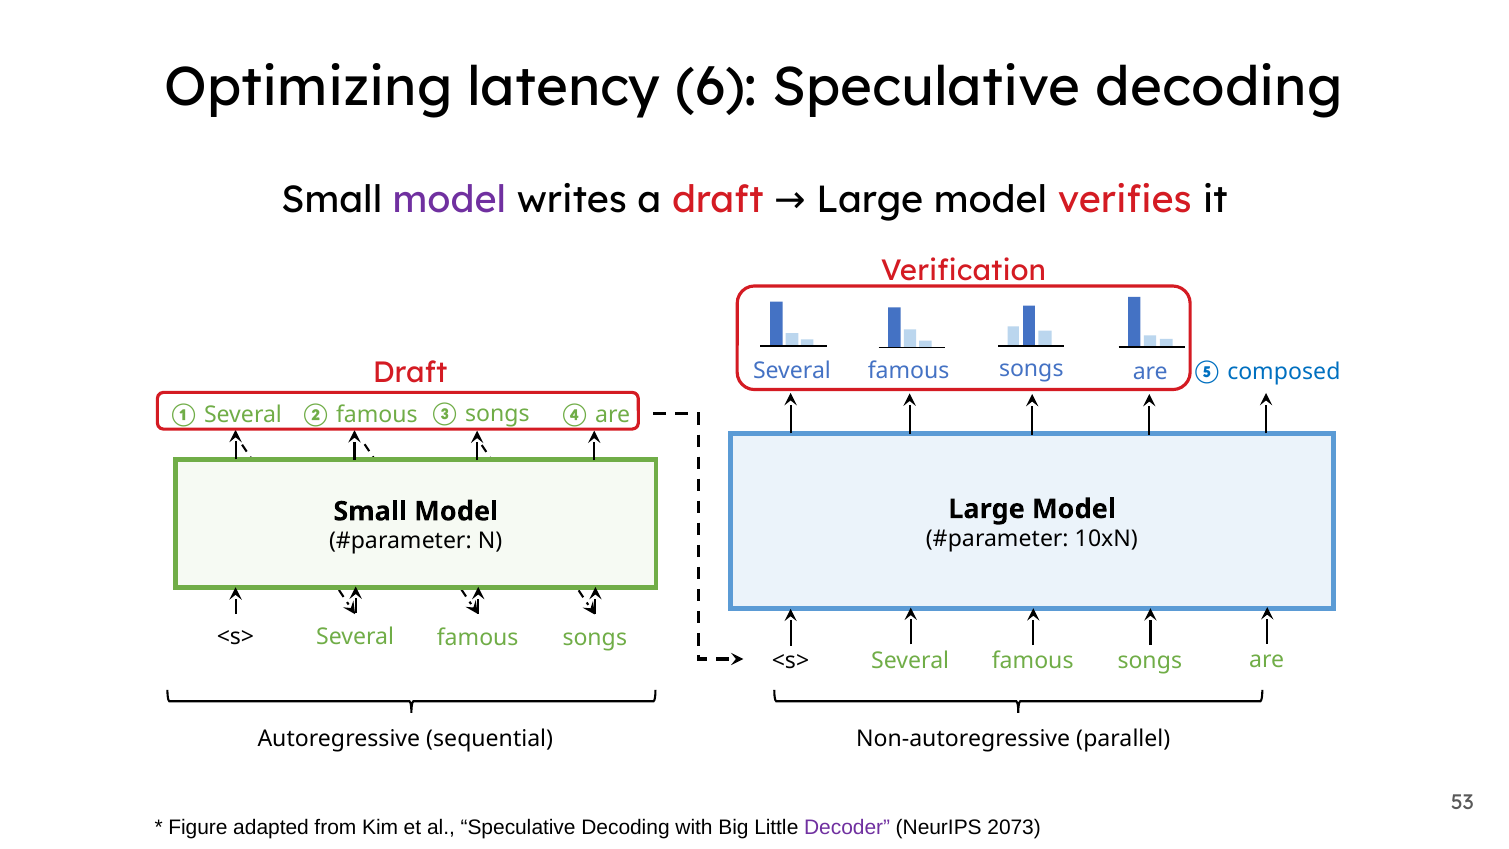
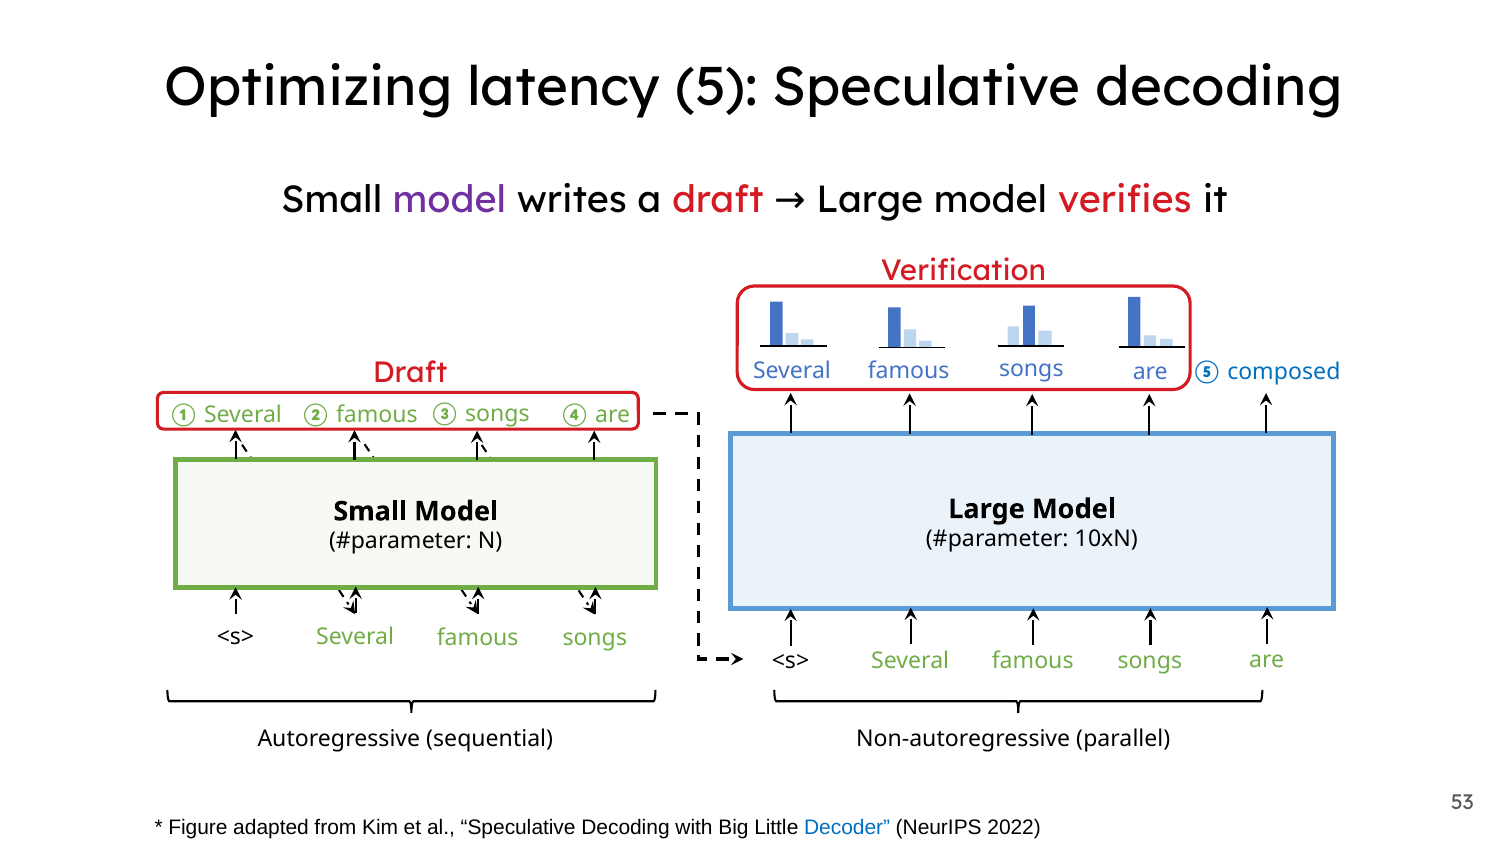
6: 6 -> 5 (717, 87)
Decoder colour: purple -> blue (847, 827)
2073: 2073 -> 2022 (1014, 827)
